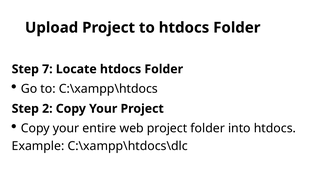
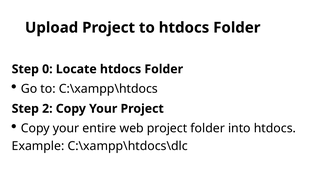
7: 7 -> 0 (47, 69)
